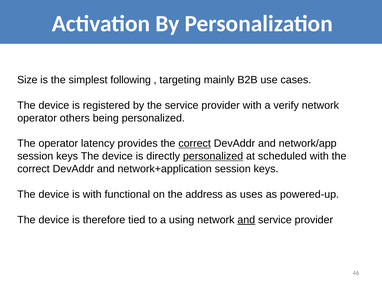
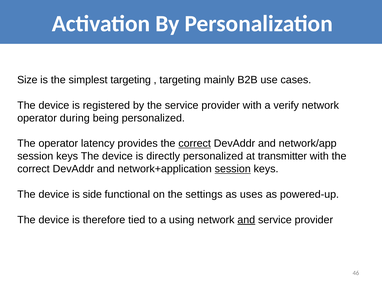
simplest following: following -> targeting (131, 80)
others: others -> during (75, 118)
personalized underline: present -> none (213, 156)
scheduled: scheduled -> transmitter (282, 156)
session underline: none -> present (233, 169)
is with: with -> side (92, 195)
address: address -> settings (204, 195)
